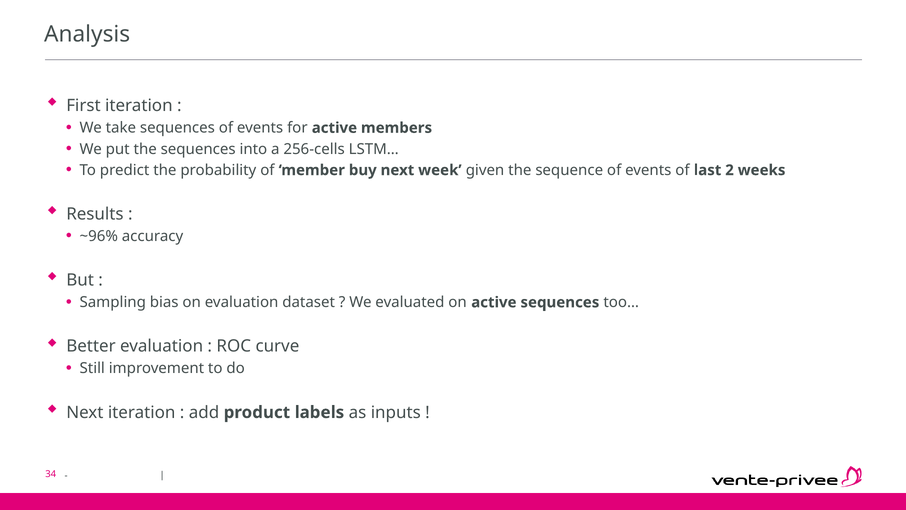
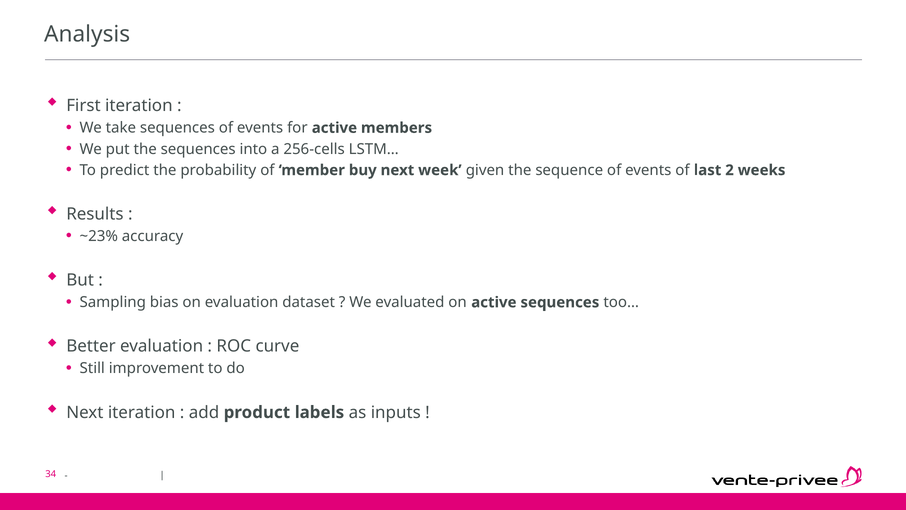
~96%: ~96% -> ~23% (99, 236)
